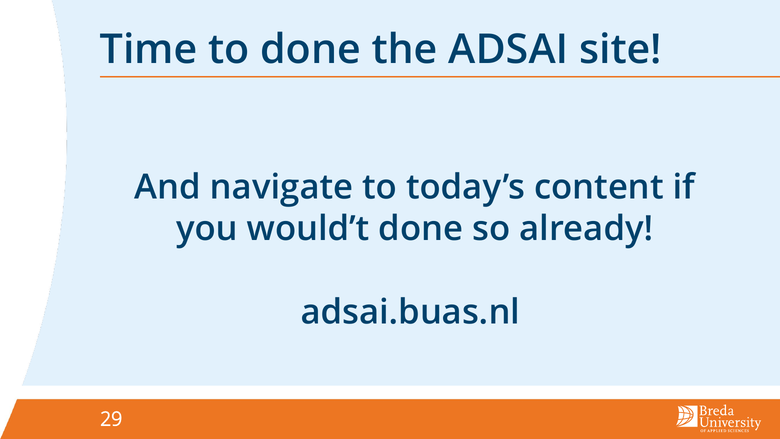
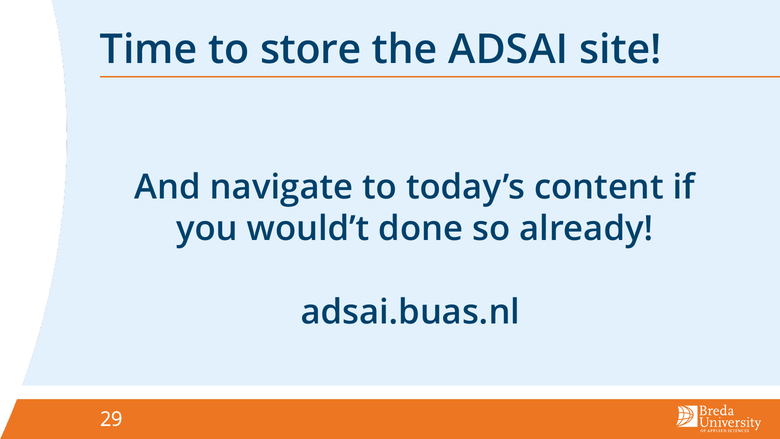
to done: done -> store (311, 50)
